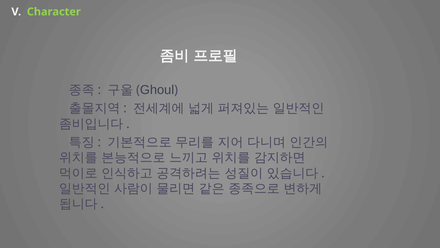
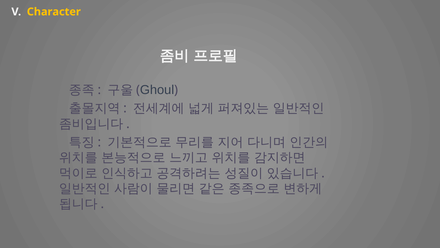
Character colour: light green -> yellow (54, 12)
